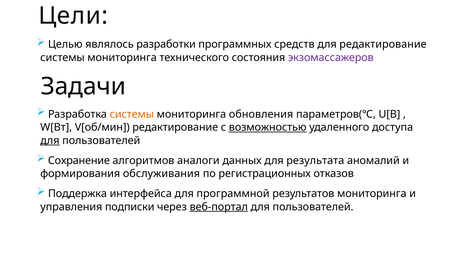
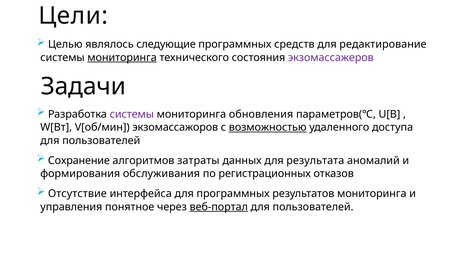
разработки: разработки -> следующие (166, 44)
мониторинга underline: none -> present (122, 58)
системы colour: orange -> purple (132, 114)
V[об/мин редактирование: редактирование -> экзомассажоров (175, 128)
для underline: present -> none (50, 141)
аналоги: аналоги -> затраты (198, 161)
Поддержка: Поддержка -> Отсутствие (77, 194)
для программной: программной -> программных (233, 194)
подписки: подписки -> понятное (130, 207)
